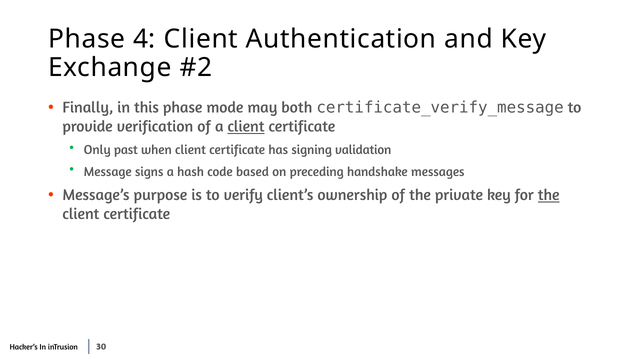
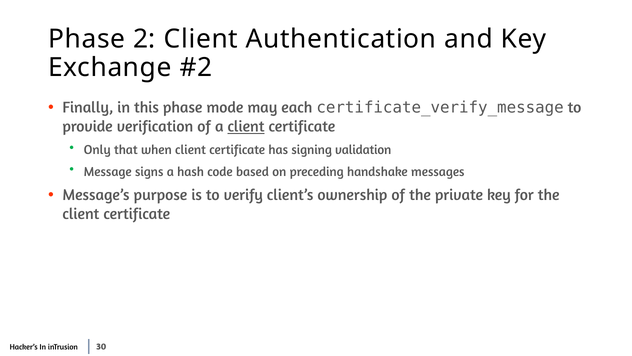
4: 4 -> 2 (144, 39)
both: both -> each (297, 108)
past: past -> that (126, 150)
the underline: present -> none (549, 195)
